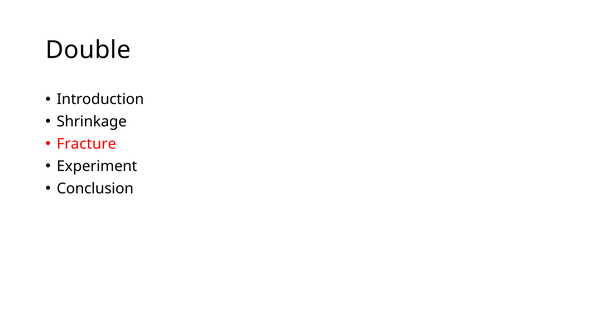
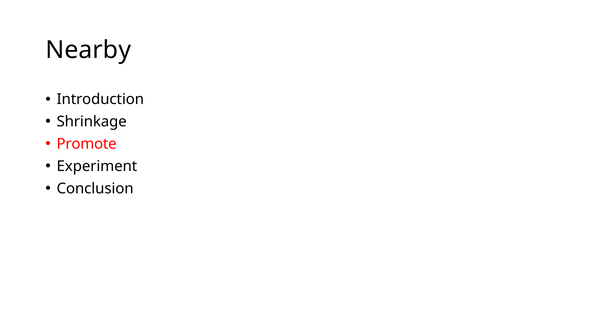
Double: Double -> Nearby (88, 50)
Fracture: Fracture -> Promote (87, 144)
